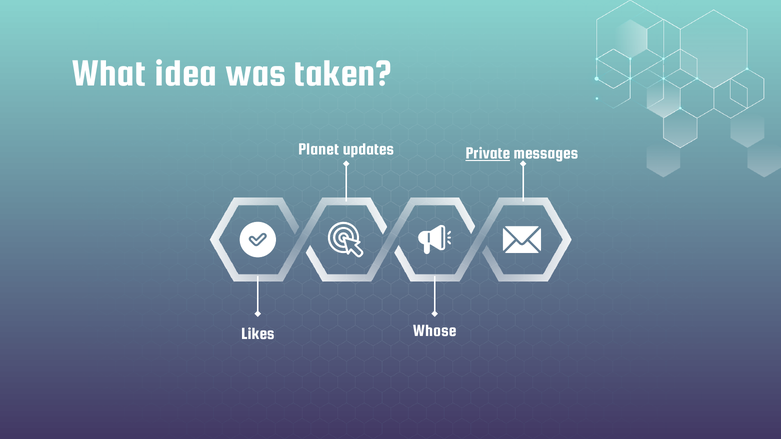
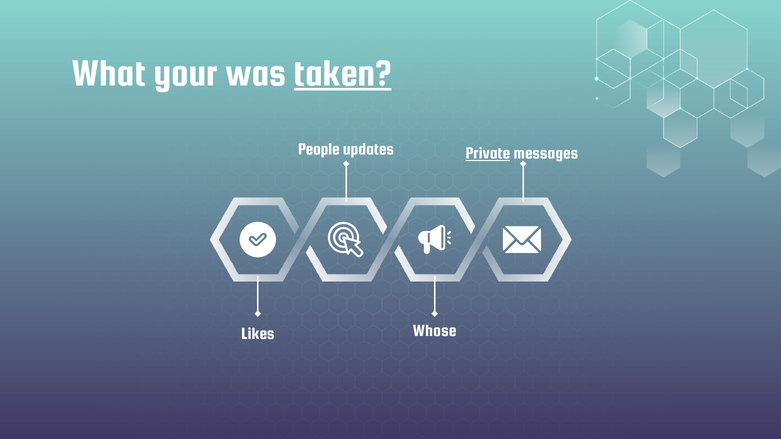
idea: idea -> your (186, 73)
taken underline: none -> present (343, 73)
Planet: Planet -> People (319, 149)
